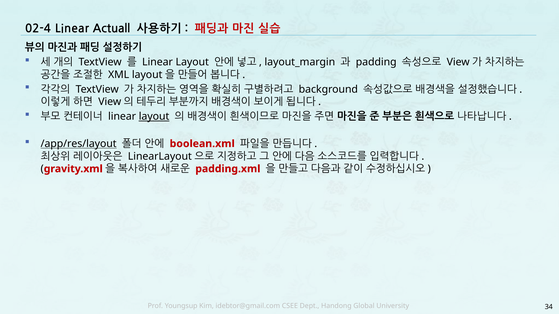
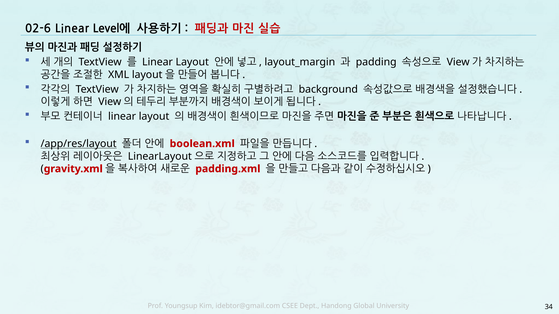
02-4: 02-4 -> 02-6 (38, 29)
Actuall: Actuall -> Level에 (111, 29)
layout underline: present -> none (154, 117)
